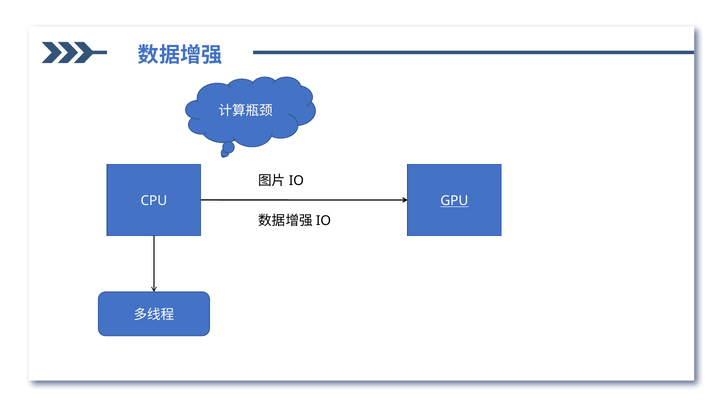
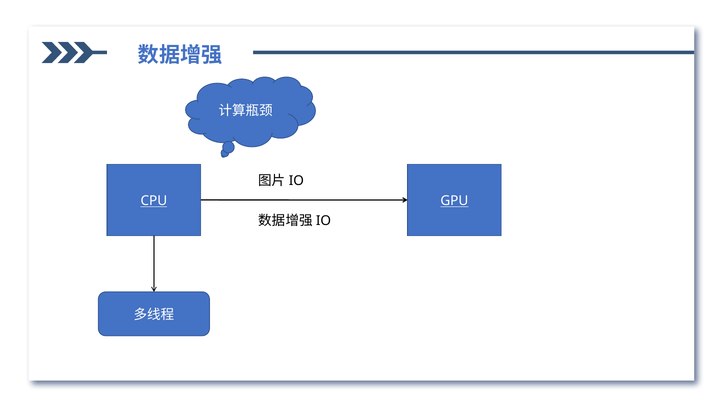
CPU underline: none -> present (154, 201)
